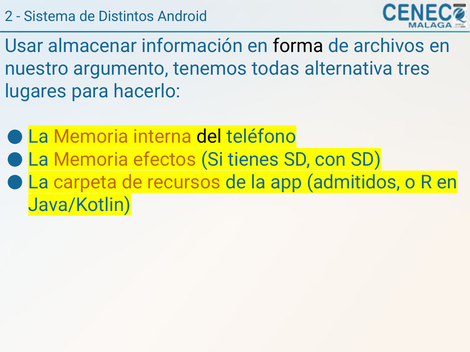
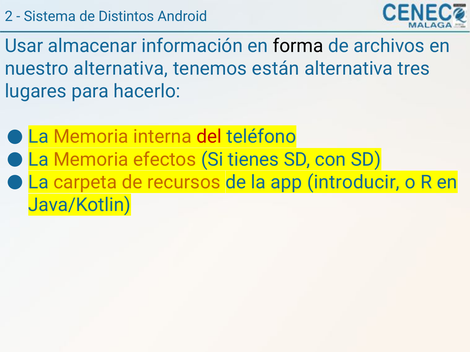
nuestro argumento: argumento -> alternativa (121, 69)
todas: todas -> están (276, 69)
del colour: black -> red (209, 137)
admitidos: admitidos -> introducir (353, 182)
